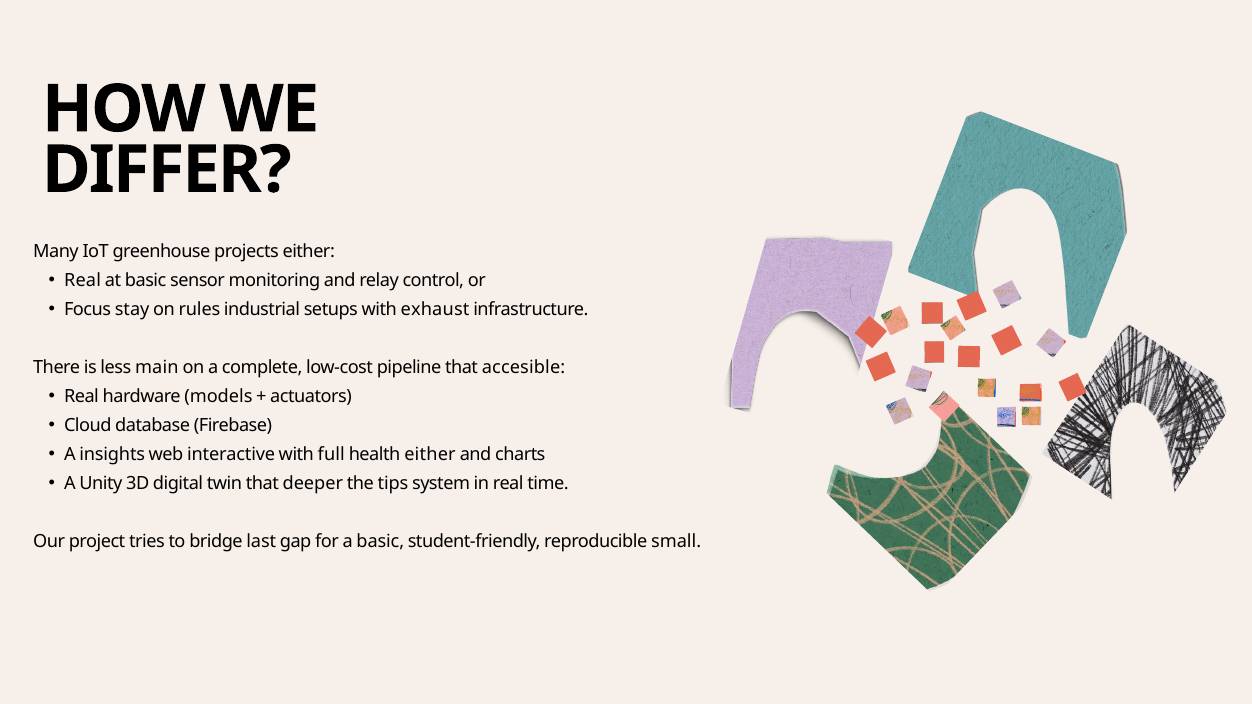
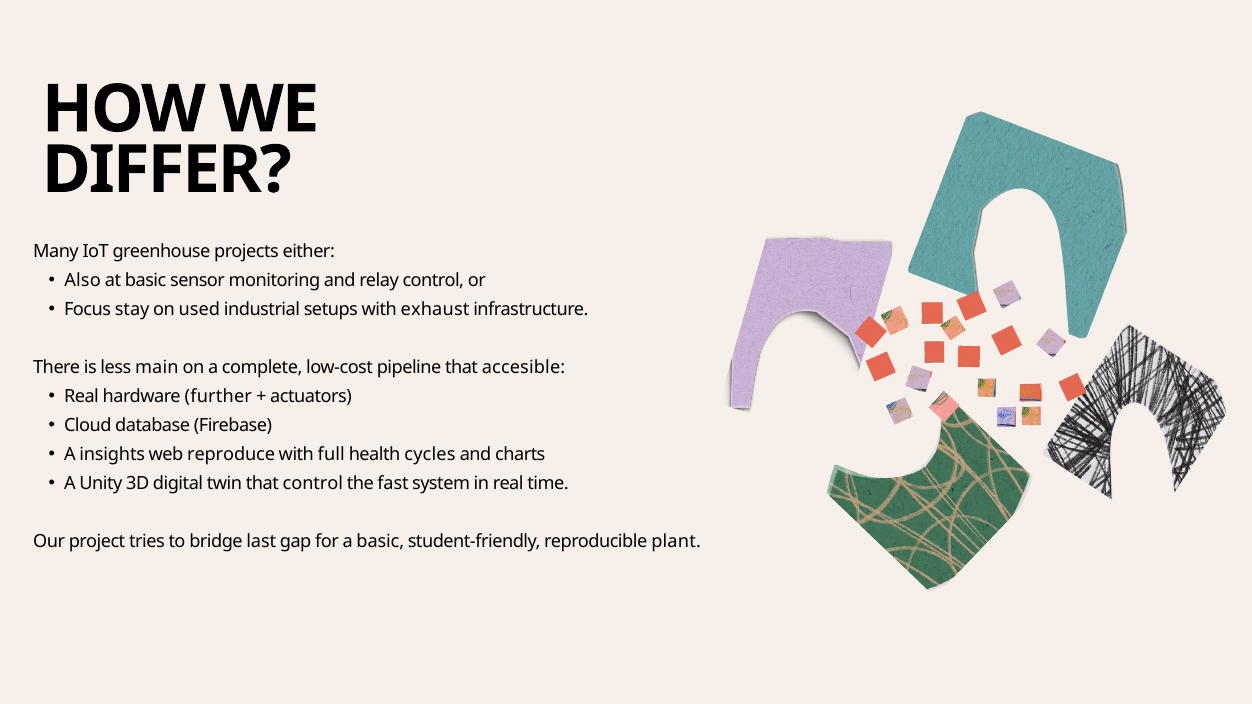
Real: Real -> Also (83, 281)
rules: rules -> used (199, 310)
models: models -> further (218, 397)
interactive: interactive -> reproduce (231, 455)
health either: either -> cycles (430, 455)
that deeper: deeper -> control (313, 484)
tips: tips -> fast (393, 484)
small: small -> plant (676, 542)
